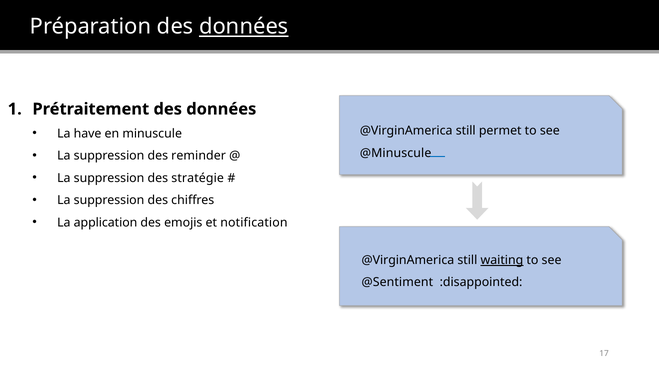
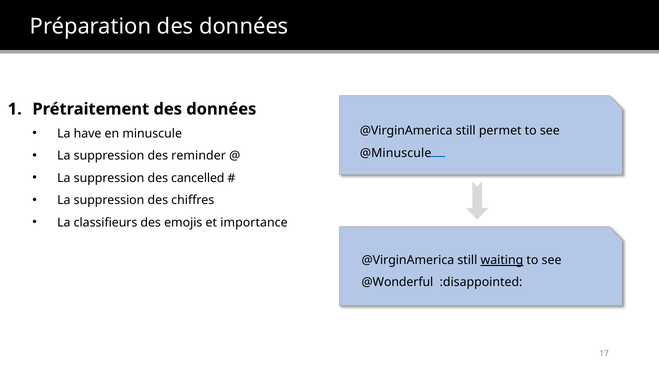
données underline: present -> none (244, 27)
stratégie: stratégie -> cancelled (198, 178)
application: application -> classifieurs (106, 222)
notification: notification -> importance (254, 222)
@Sentiment: @Sentiment -> @Wonderful (397, 282)
